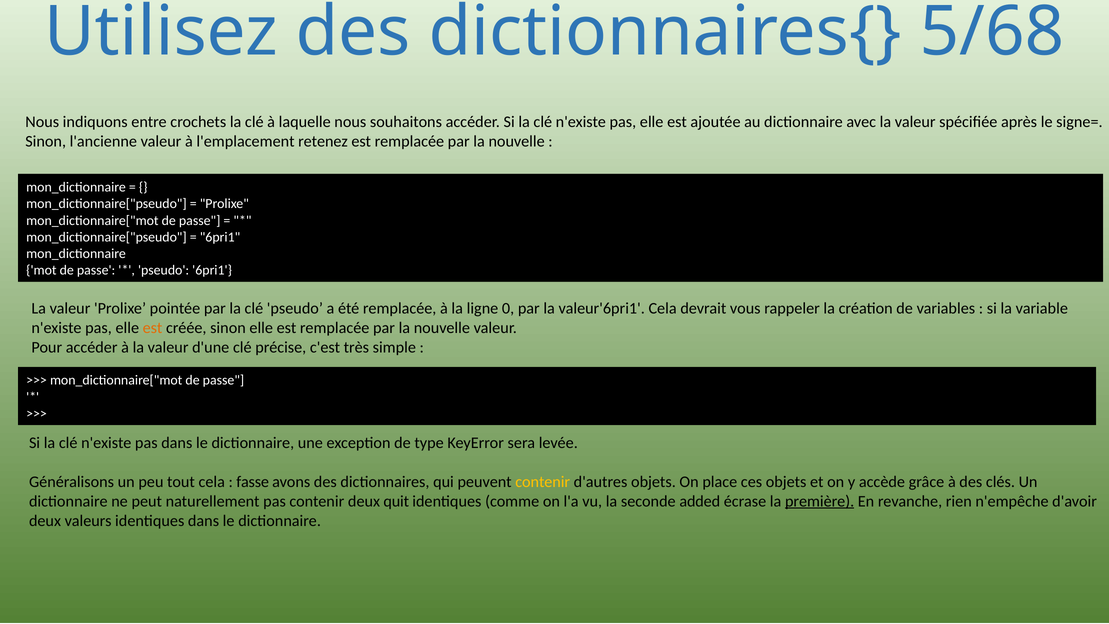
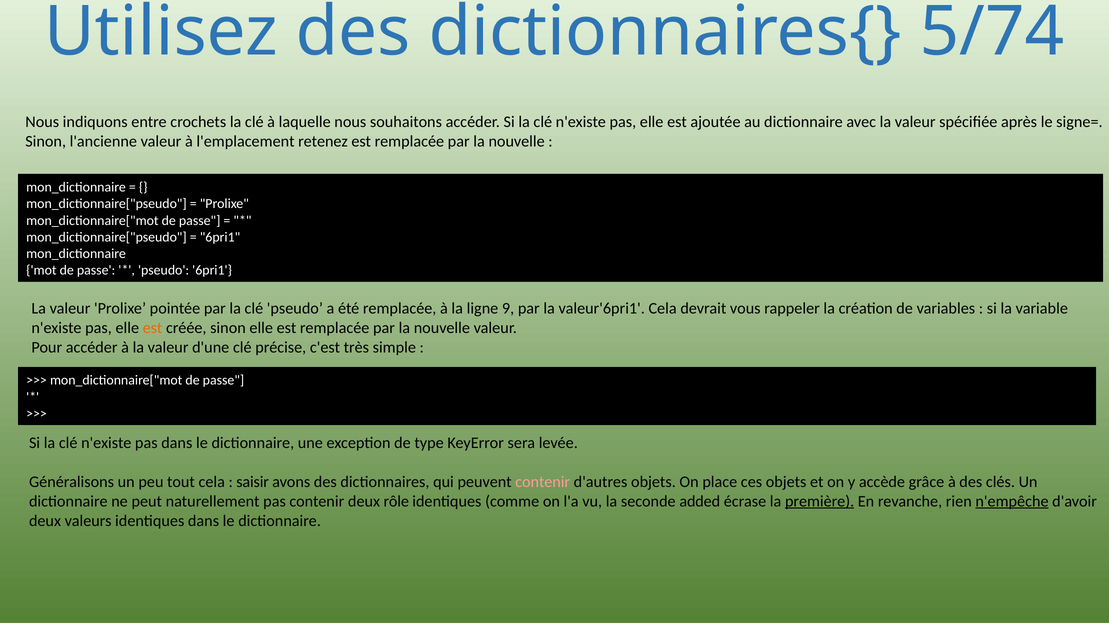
5/68: 5/68 -> 5/74 (992, 32)
0: 0 -> 9 (508, 309)
fasse: fasse -> saisir (253, 482)
contenir colour: yellow -> pink (543, 482)
quit: quit -> rôle (396, 501)
n'empêche underline: none -> present (1012, 501)
